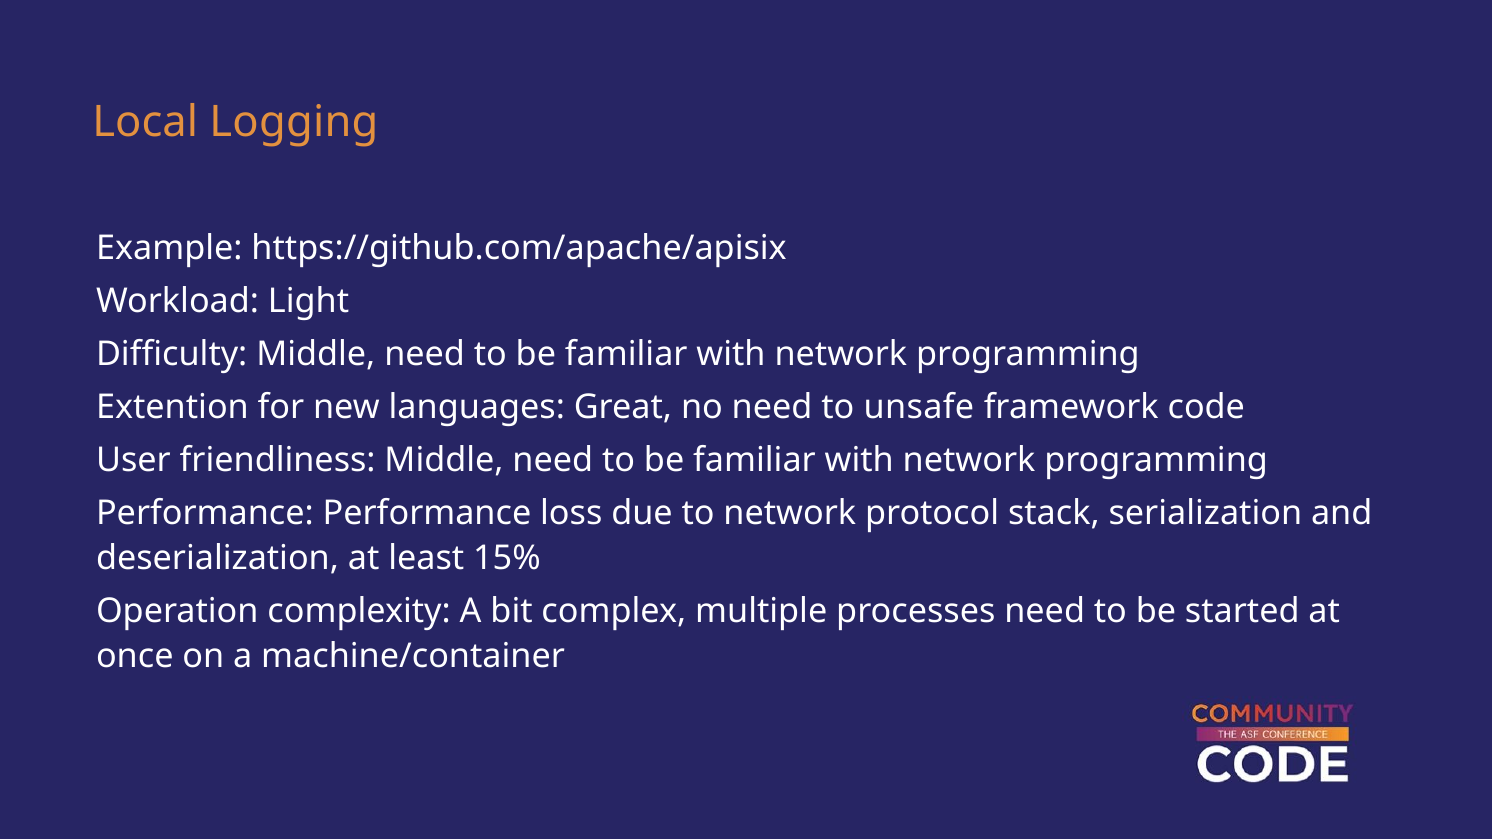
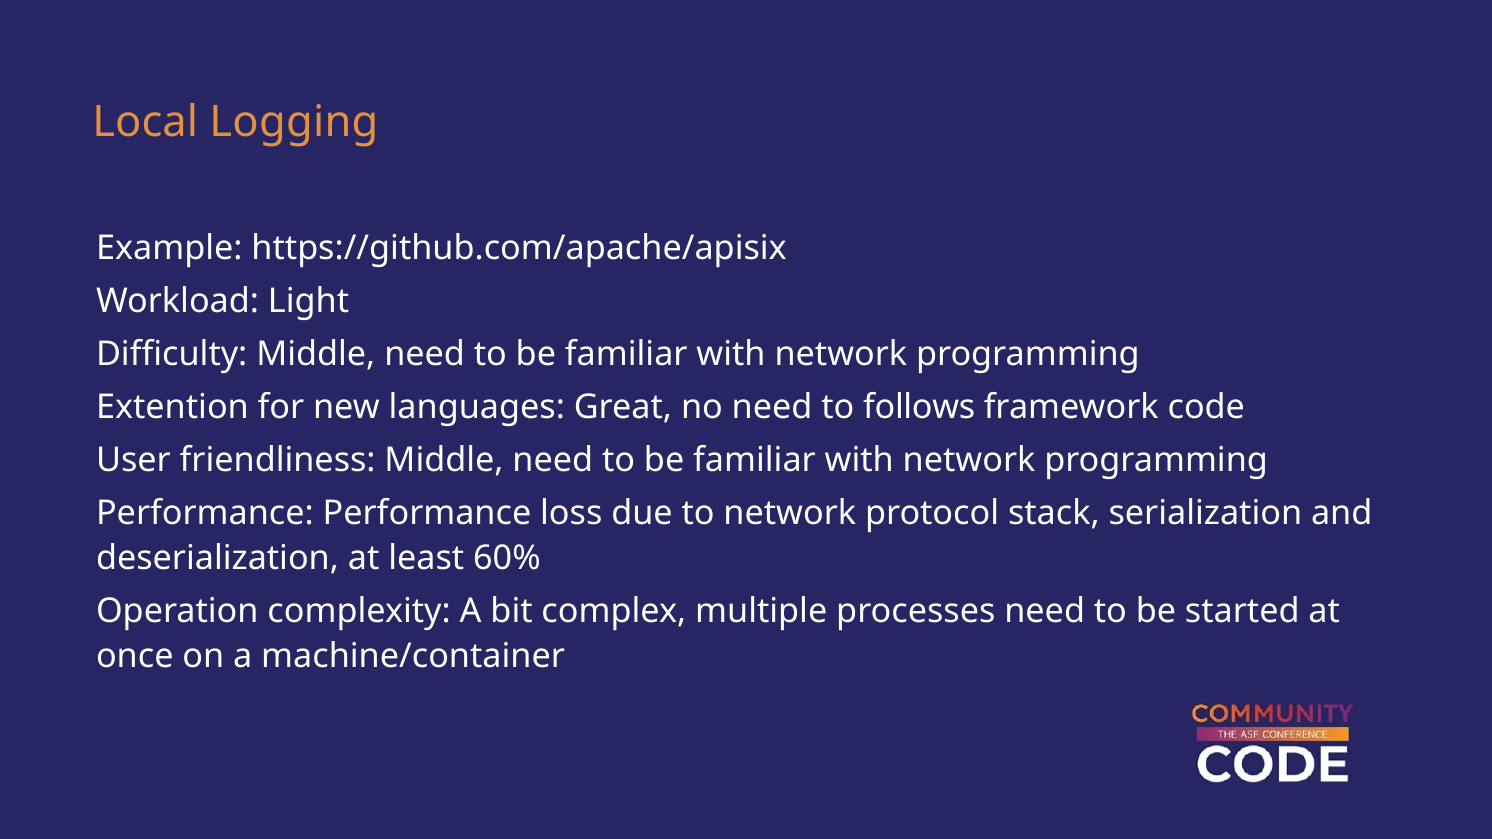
unsafe: unsafe -> follows (919, 407)
15%: 15% -> 60% (507, 558)
